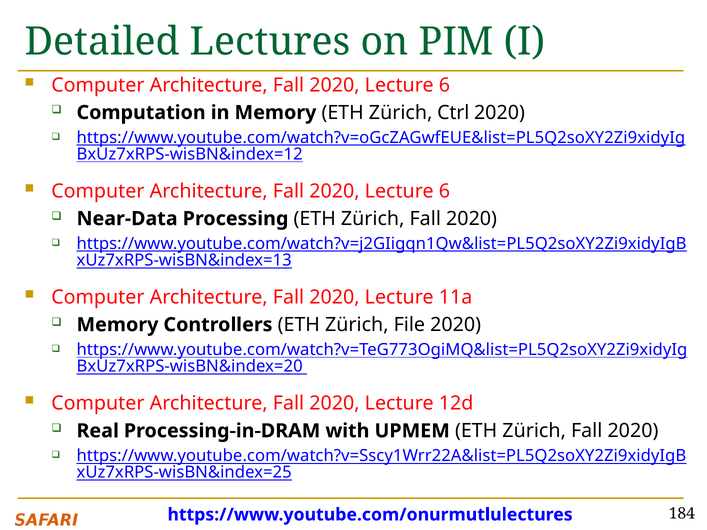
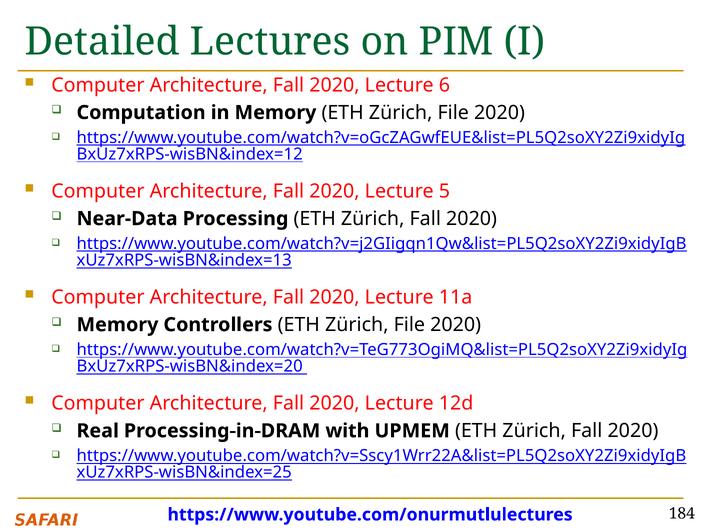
Memory ETH Zürich Ctrl: Ctrl -> File (453, 113)
6: 6 -> 5 (444, 191)
